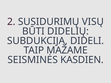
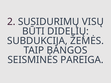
DIDELI: DIDELI -> ŽEMĖS (87, 41)
MAŽAME: MAŽAME -> BANGOS (67, 50)
KASDIEN: KASDIEN -> PAREIGA (82, 60)
